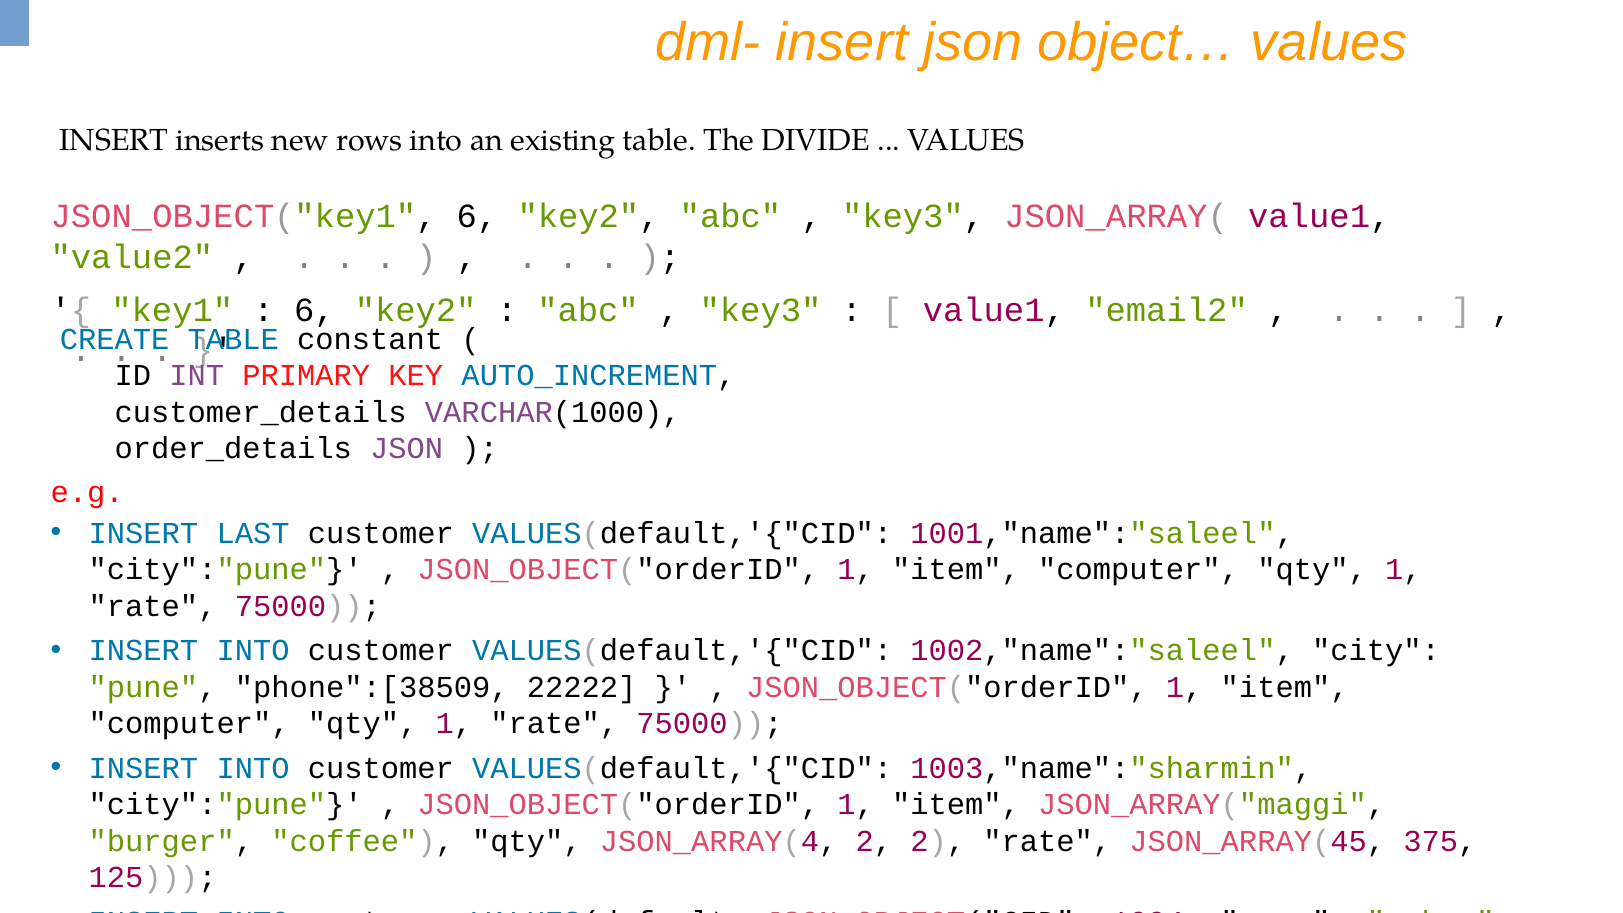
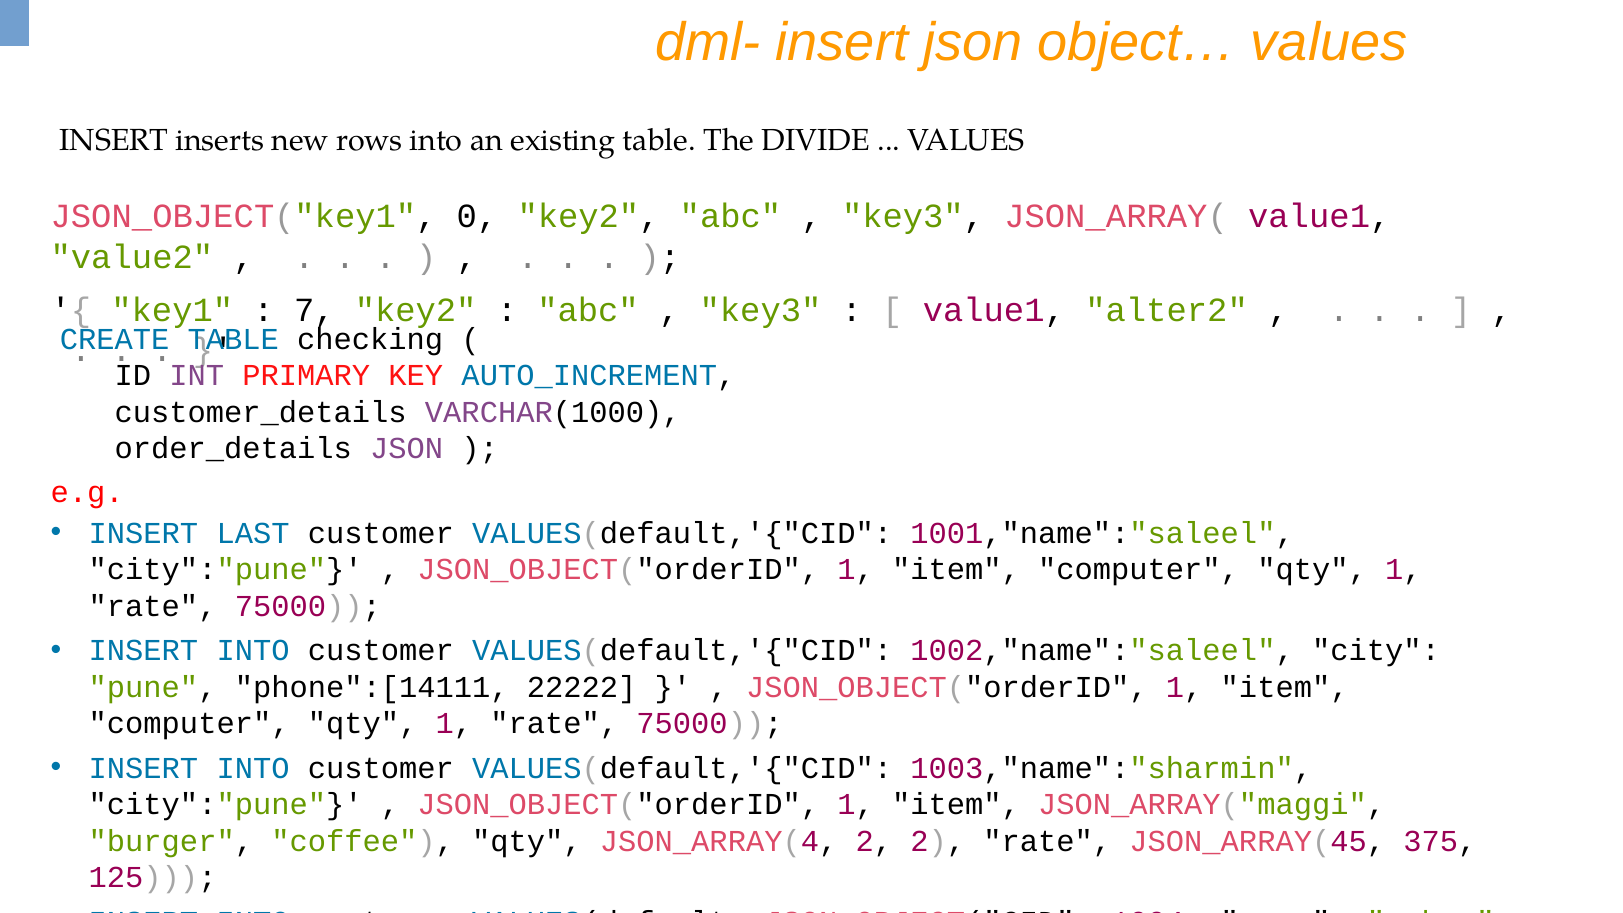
JSON_OBJECT("key1 6: 6 -> 0 (477, 217)
6: 6 -> 7 (314, 310)
email2: email2 -> alter2 (1167, 310)
constant: constant -> checking (370, 339)
phone":[38509: phone":[38509 -> phone":[14111 (372, 687)
